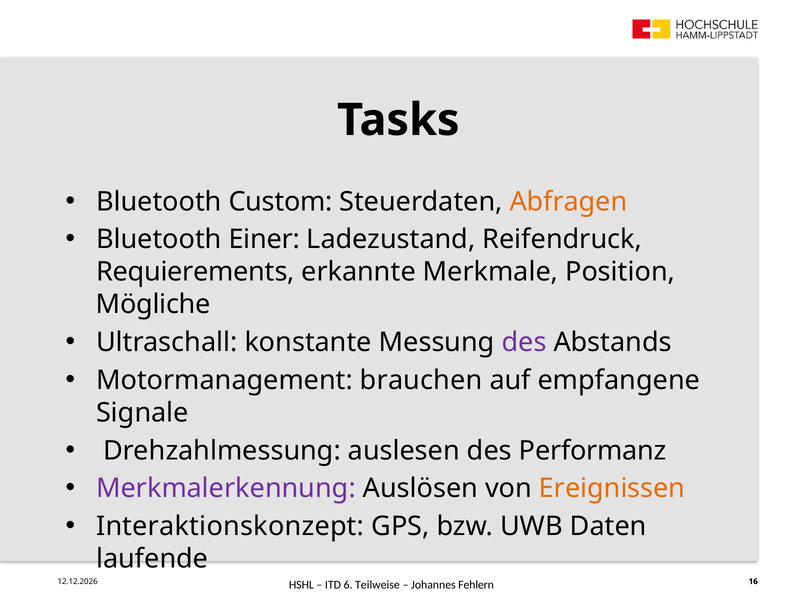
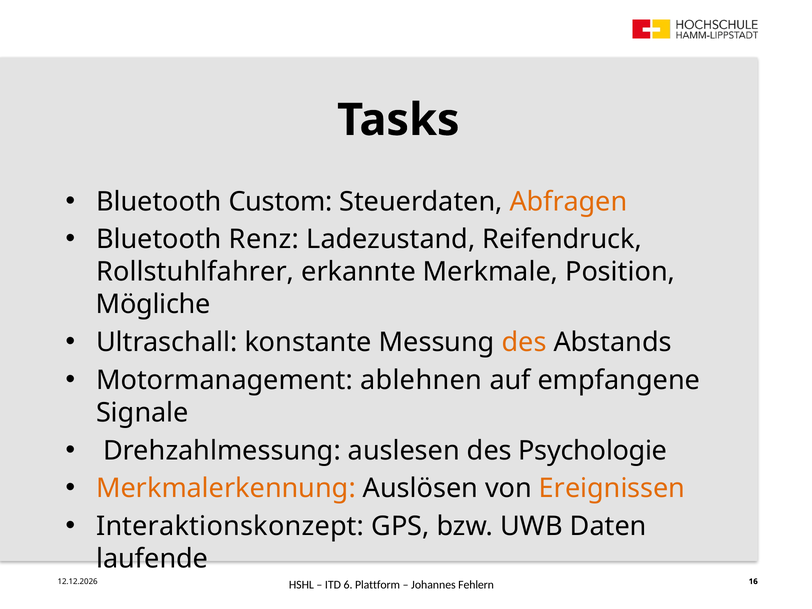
Einer: Einer -> Renz (264, 240)
Requierements: Requierements -> Rollstuhlfahrer (195, 272)
des colour: purple -> orange (524, 342)
brauchen: brauchen -> ablehnen (421, 380)
Performanz: Performanz -> Psychologie (593, 451)
Merkmalerkennung colour: purple -> orange (226, 489)
Teilweise: Teilweise -> Plattform (378, 585)
